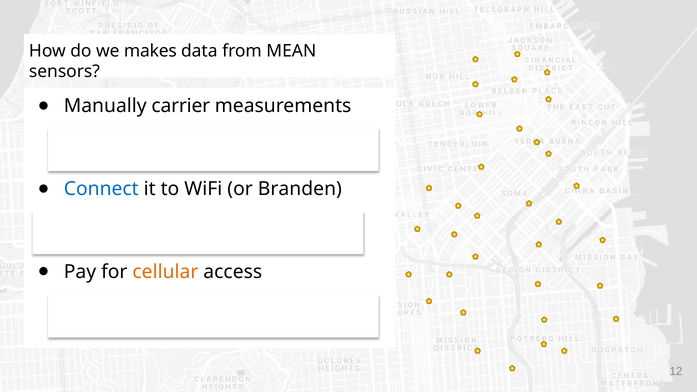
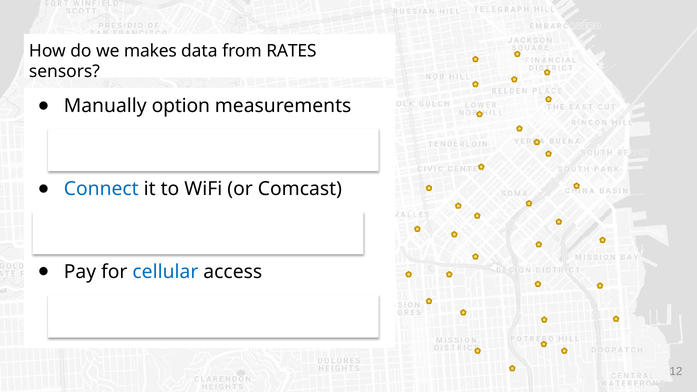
MEAN: MEAN -> RATES (291, 51)
carrier: carrier -> option (181, 106)
Branden: Branden -> Comcast (300, 189)
cellular colour: orange -> blue (165, 272)
